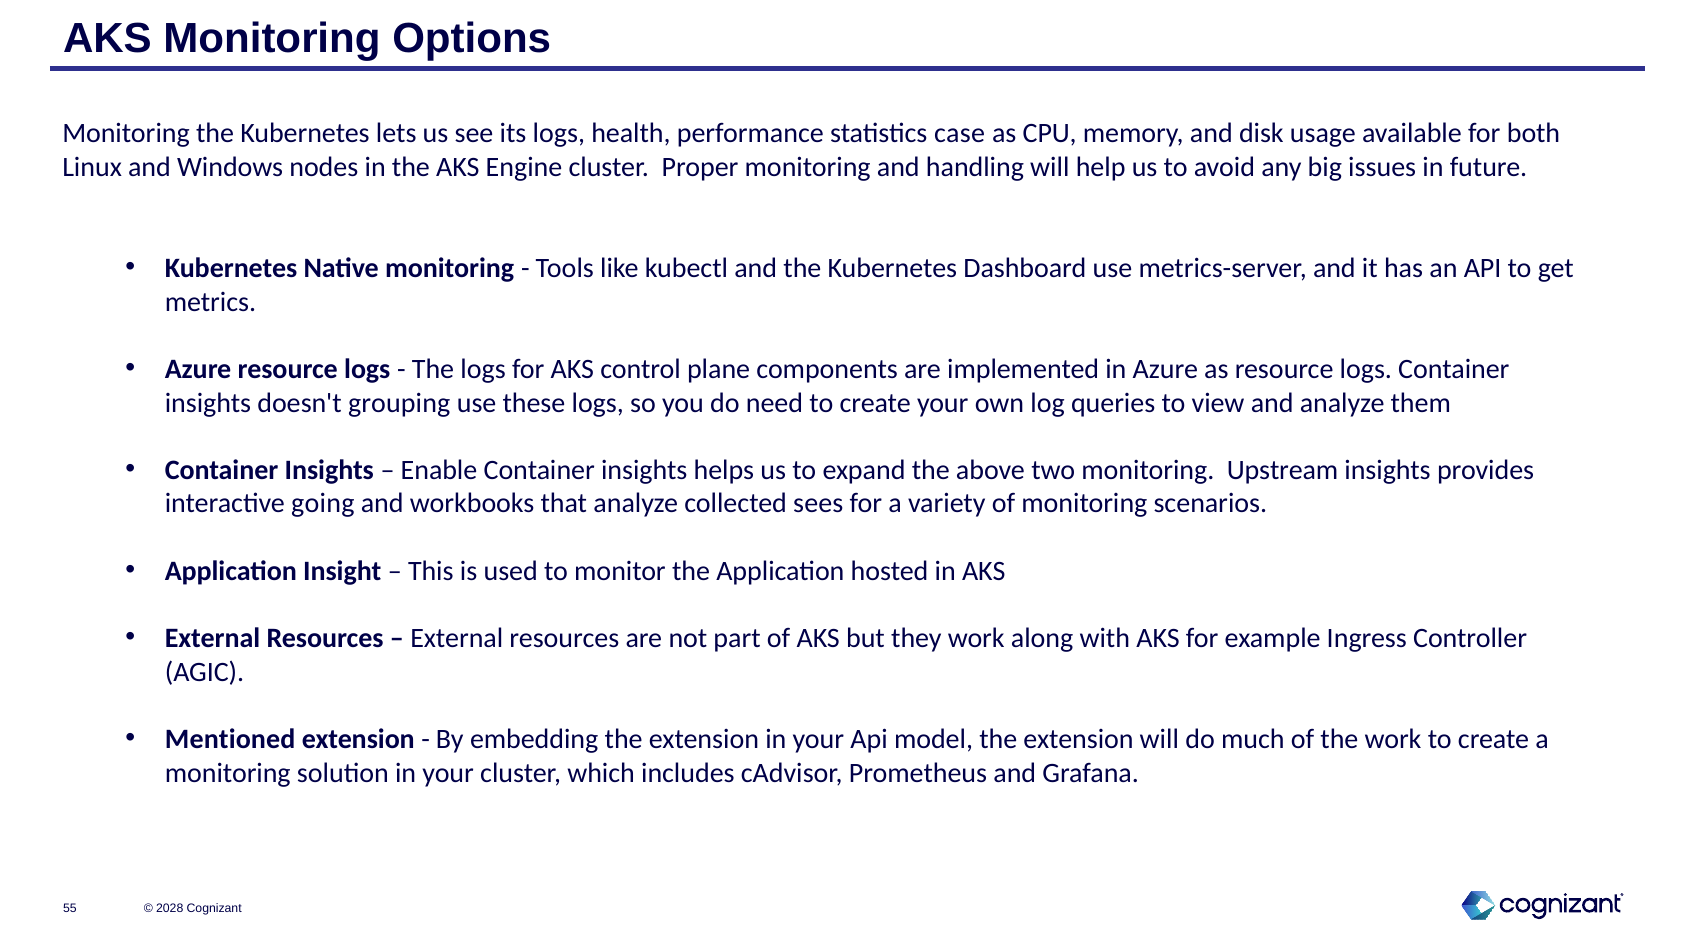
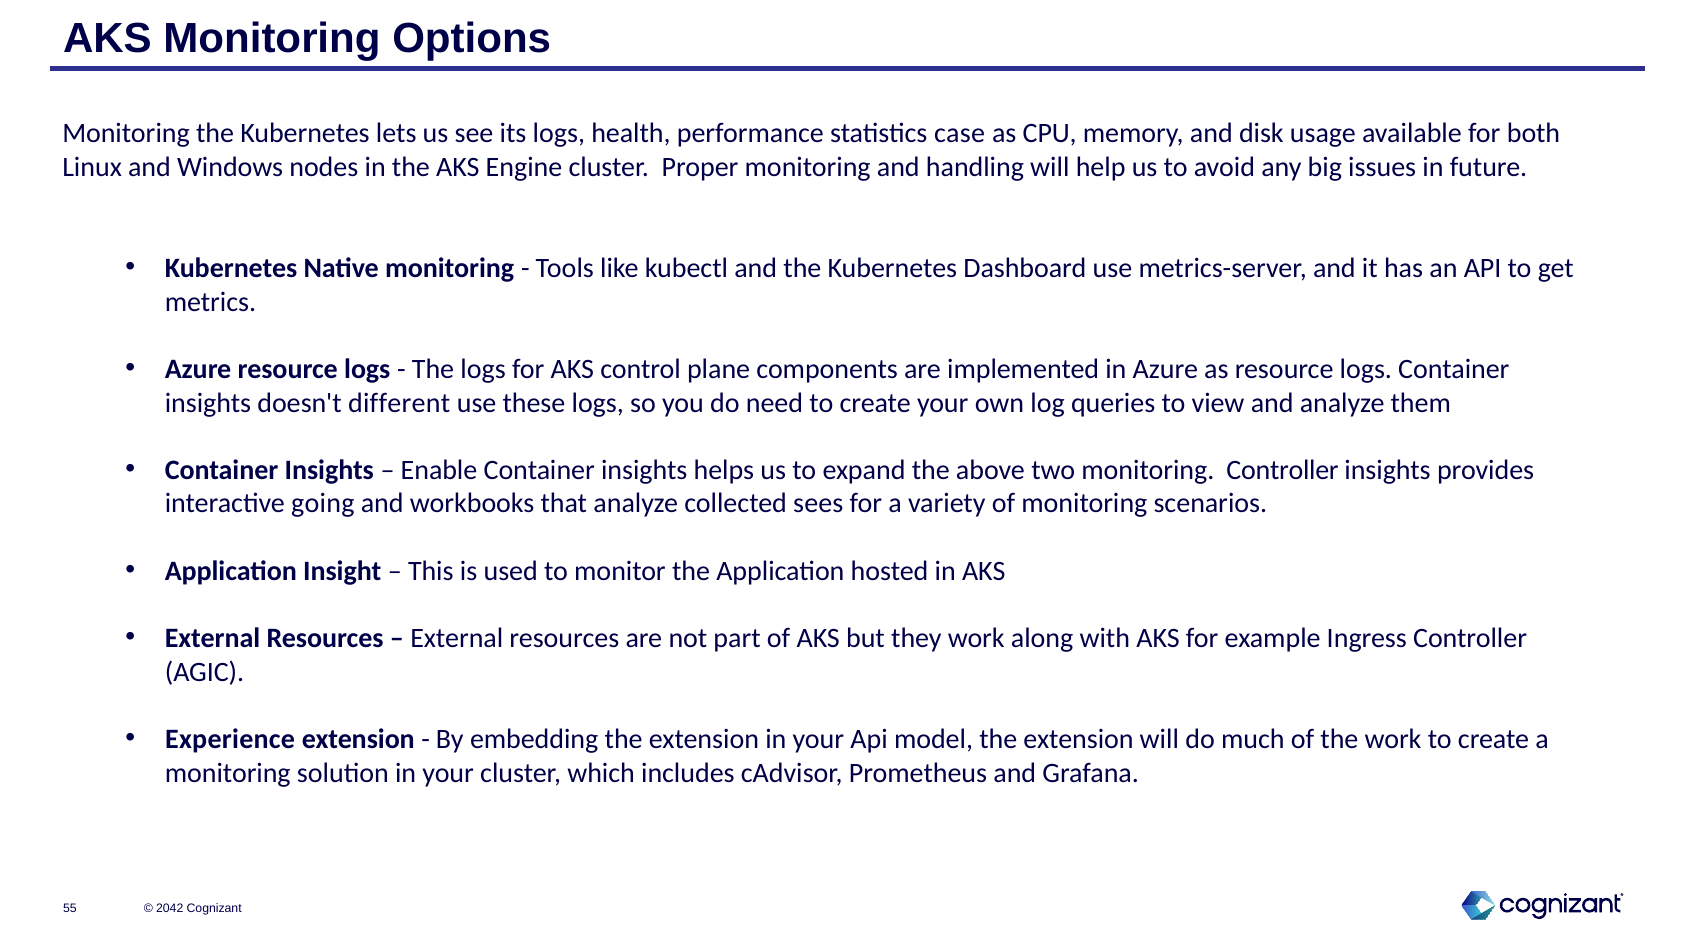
grouping: grouping -> different (399, 403)
monitoring Upstream: Upstream -> Controller (1283, 470)
Mentioned: Mentioned -> Experience (230, 739)
2028: 2028 -> 2042 (170, 908)
